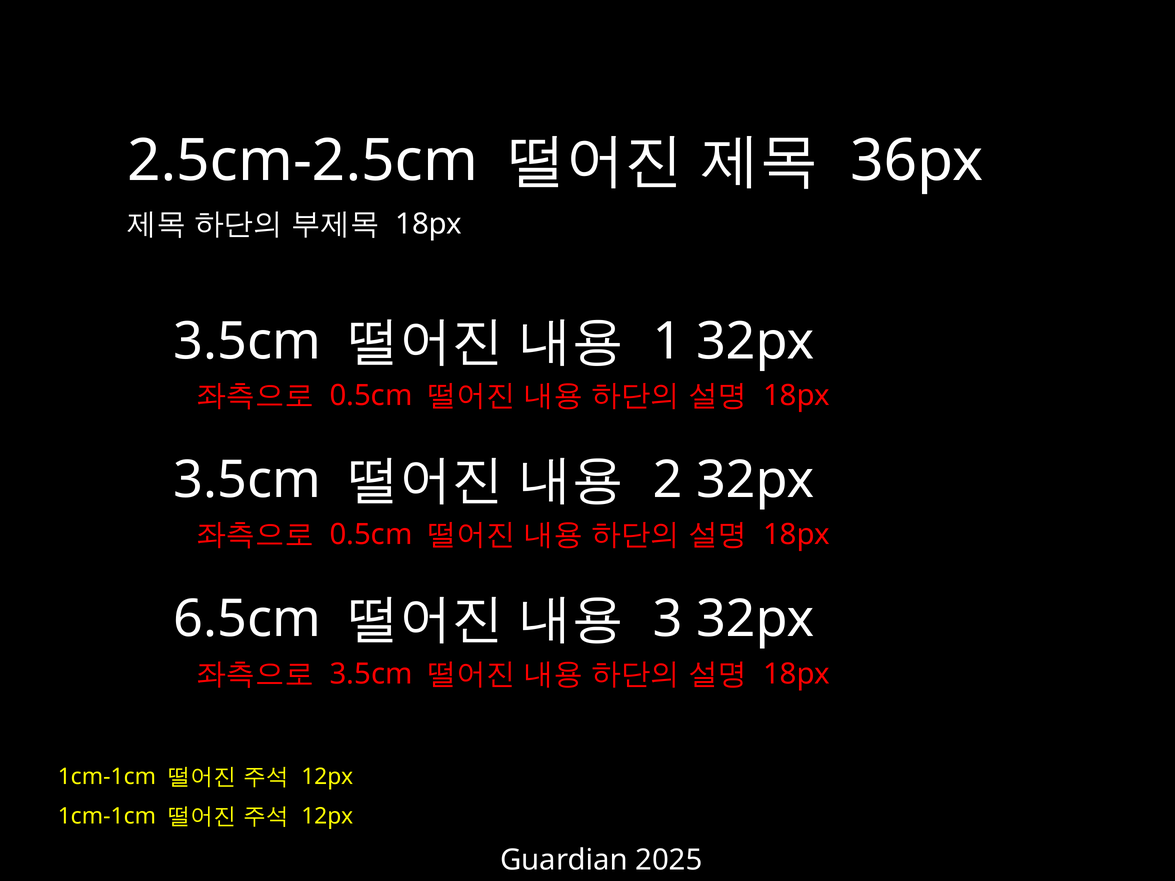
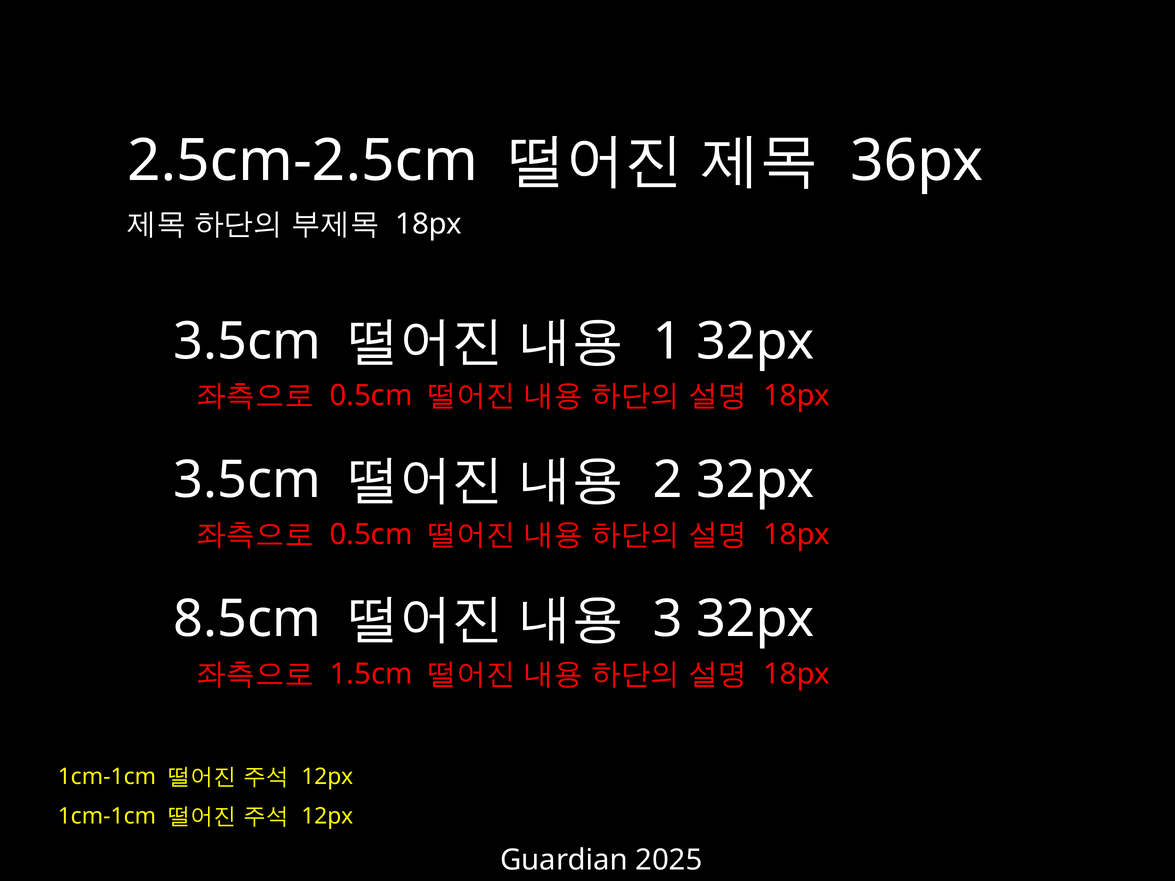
6.5cm: 6.5cm -> 8.5cm (247, 619)
3.5cm: 3.5cm -> 1.5cm (371, 674)
